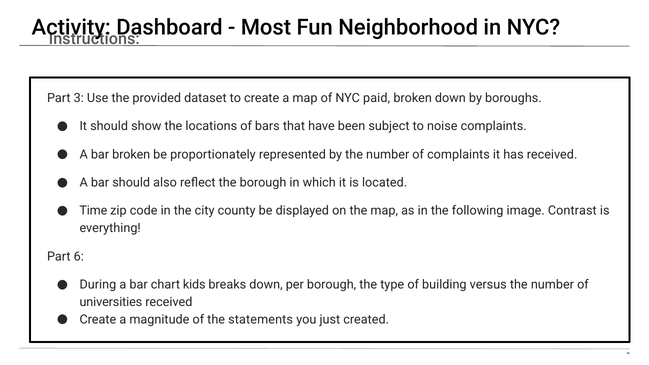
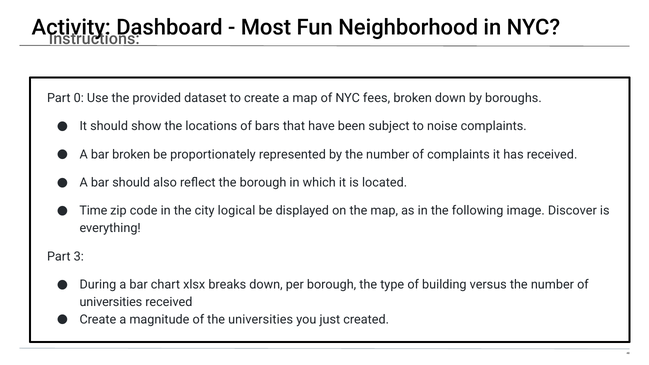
3: 3 -> 0 (79, 98)
paid: paid -> fees (377, 98)
county: county -> logical (237, 211)
Contrast: Contrast -> Discover (572, 211)
6: 6 -> 3 (79, 256)
kids: kids -> xlsx (194, 285)
the statements: statements -> universities (261, 319)
